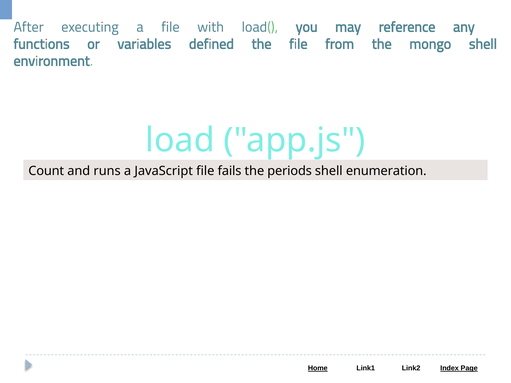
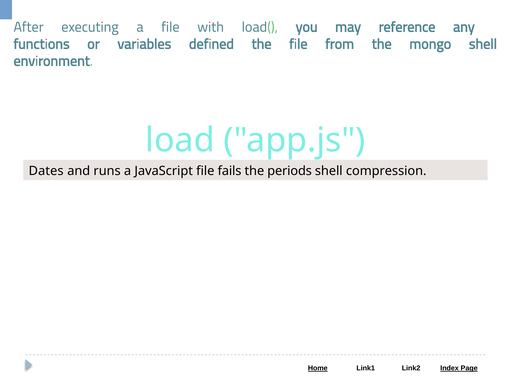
Count: Count -> Dates (46, 171)
enumeration: enumeration -> compression (386, 171)
